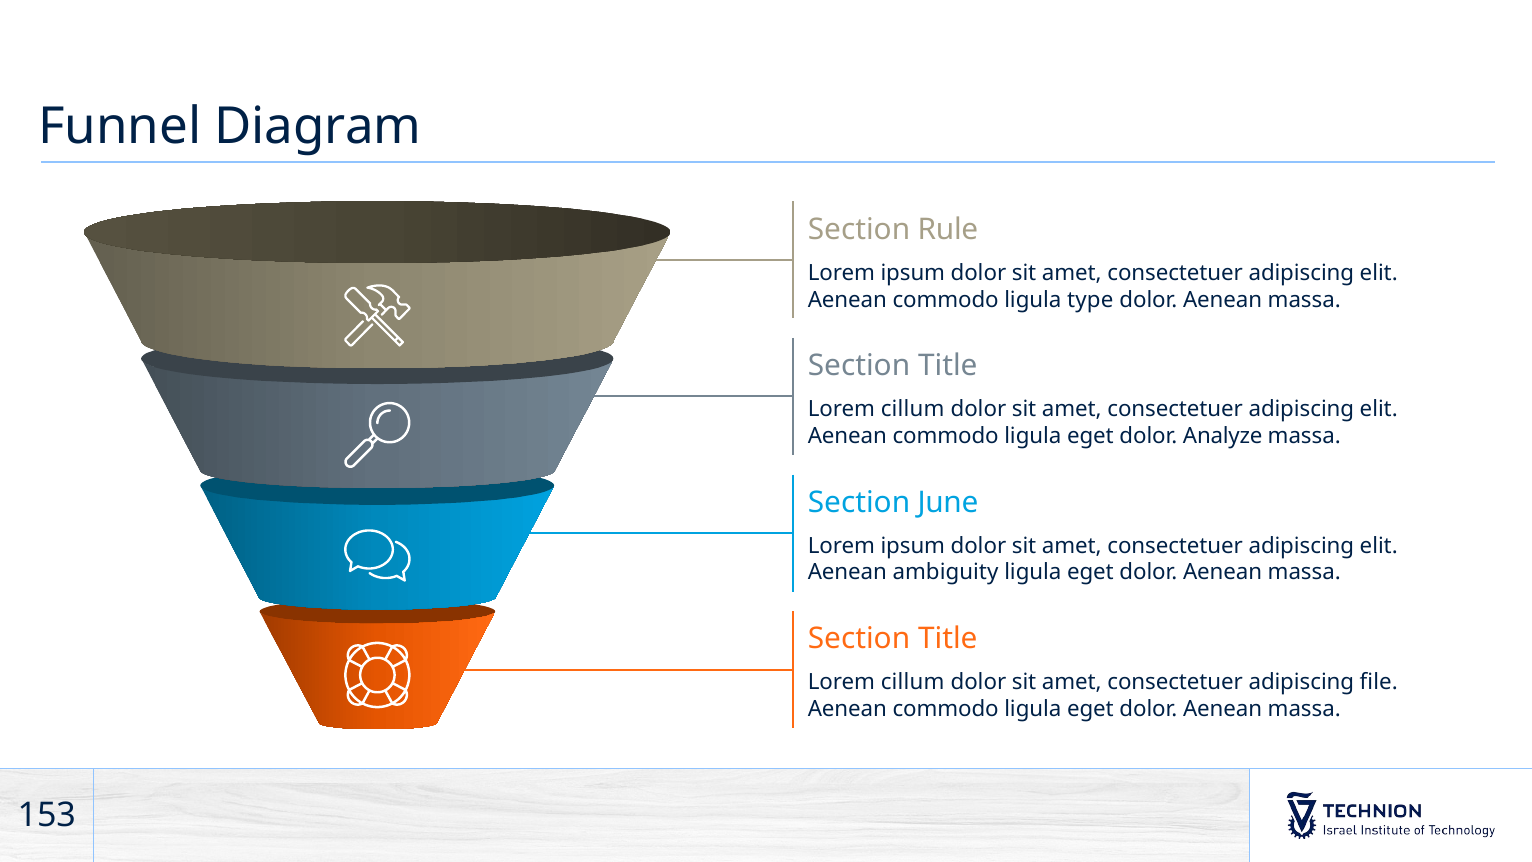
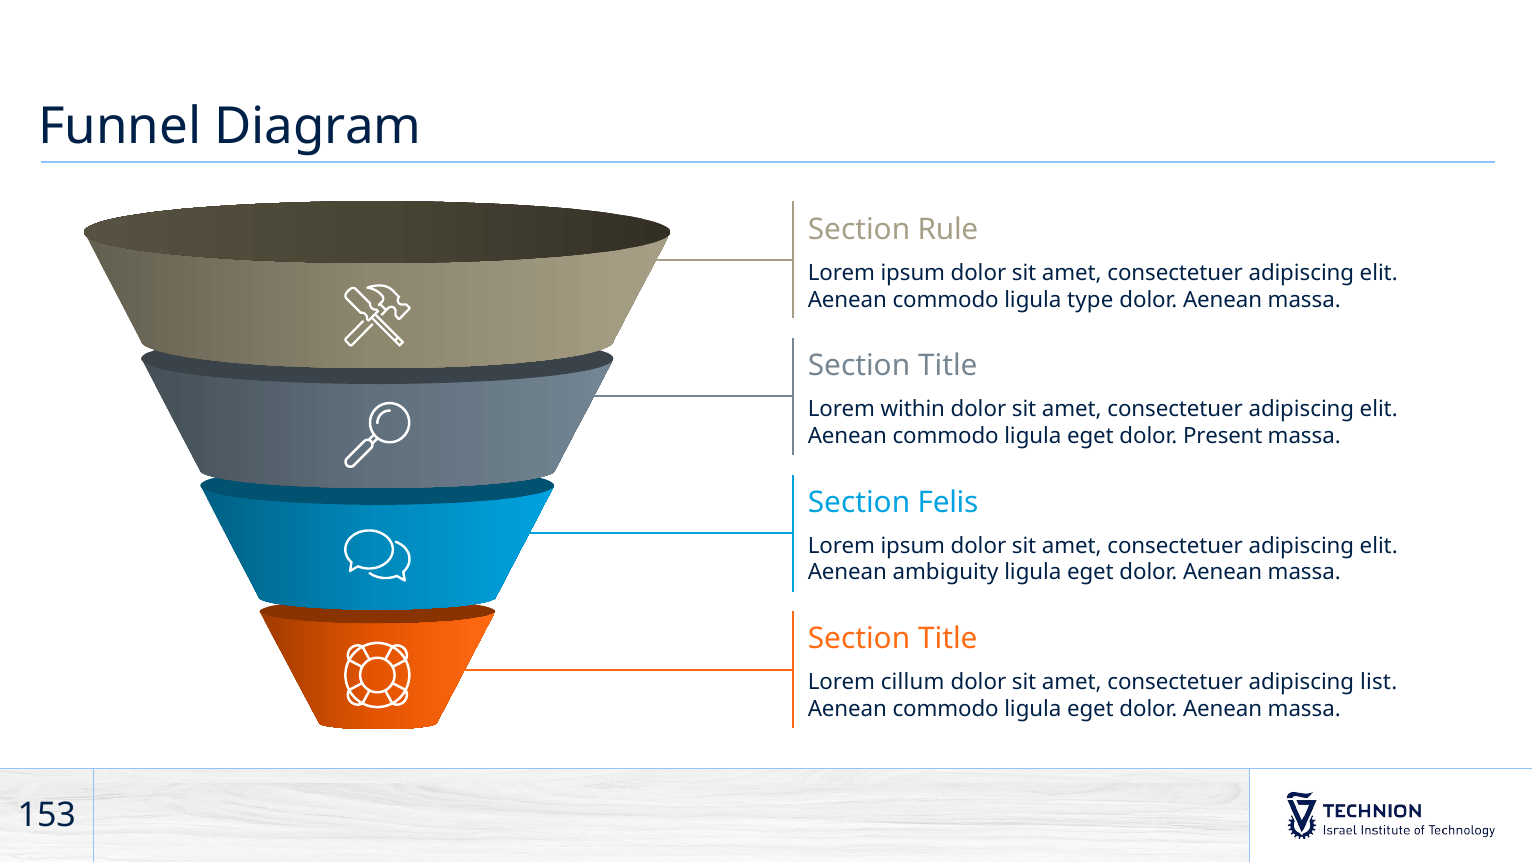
cillum: cillum -> within (913, 409)
Analyze: Analyze -> Present (1223, 436)
June: June -> Felis (948, 502)
file: file -> list (1379, 682)
